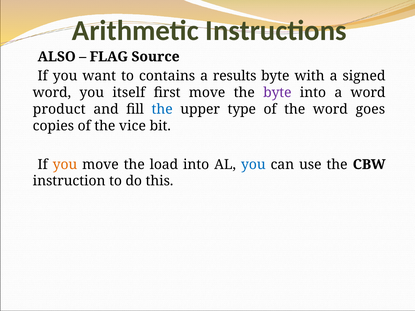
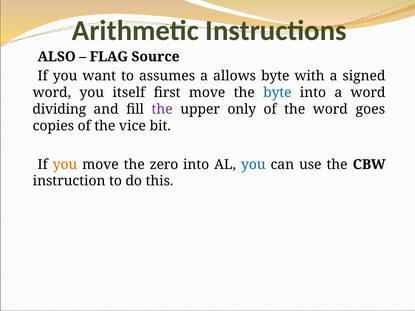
contains: contains -> assumes (167, 76)
results: results -> allows (235, 76)
byte colour: purple -> blue (277, 93)
product: product -> dividing (59, 109)
the colour: blue -> purple (162, 109)
type: type -> only (242, 109)
load: load -> zero (164, 165)
